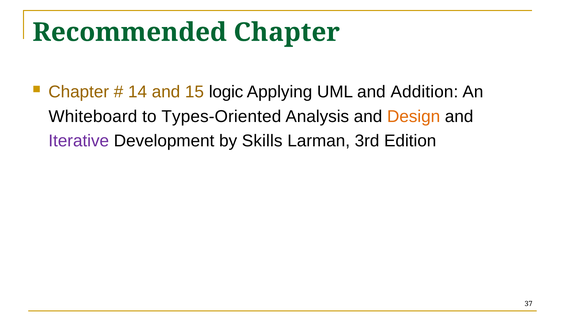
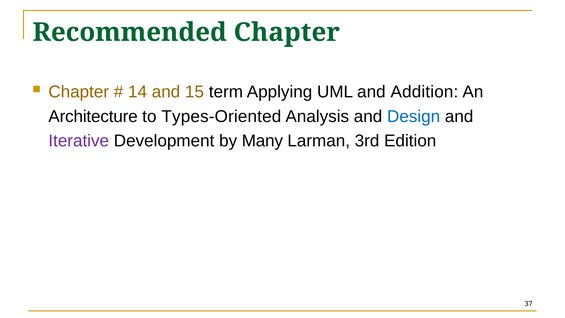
logic: logic -> term (226, 92)
Whiteboard: Whiteboard -> Architecture (93, 116)
Design colour: orange -> blue (414, 116)
Skills: Skills -> Many (262, 141)
